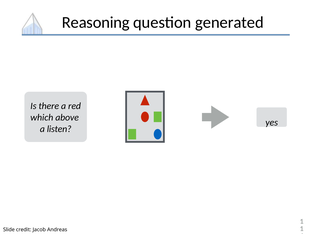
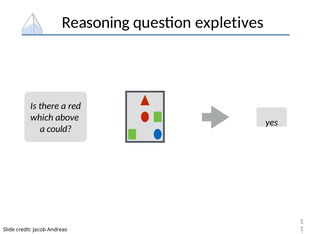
generated: generated -> expletives (229, 22)
listen: listen -> could (59, 129)
